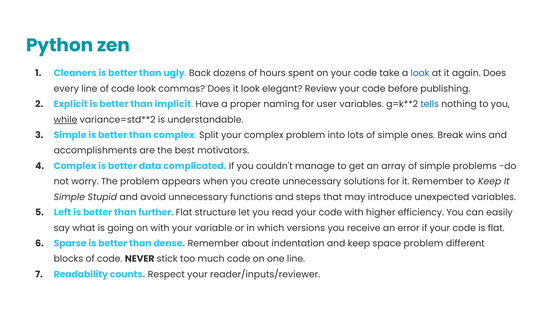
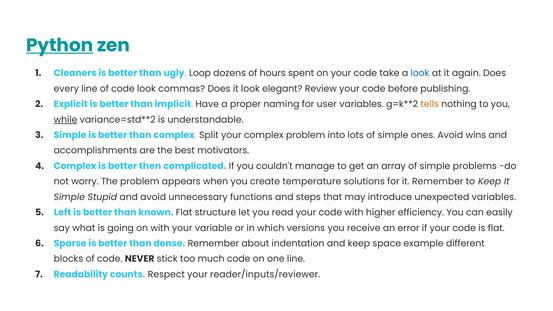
Python underline: none -> present (60, 45)
Back: Back -> Loop (200, 73)
tells colour: blue -> orange (430, 104)
ones Break: Break -> Avoid (450, 135)
data: data -> then (150, 166)
create unnecessary: unnecessary -> temperature (312, 182)
further: further -> known (156, 213)
space problem: problem -> example (424, 244)
